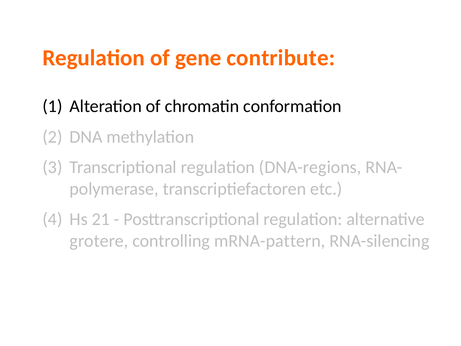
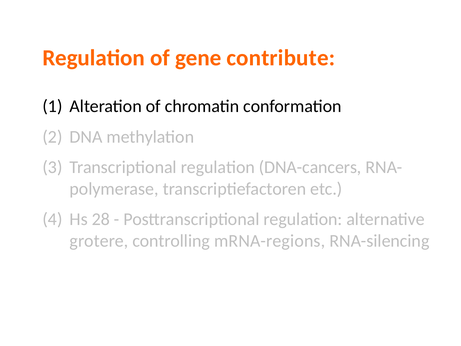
DNA-regions: DNA-regions -> DNA-cancers (310, 167)
21: 21 -> 28 (101, 219)
mRNA-pattern: mRNA-pattern -> mRNA-regions (270, 241)
